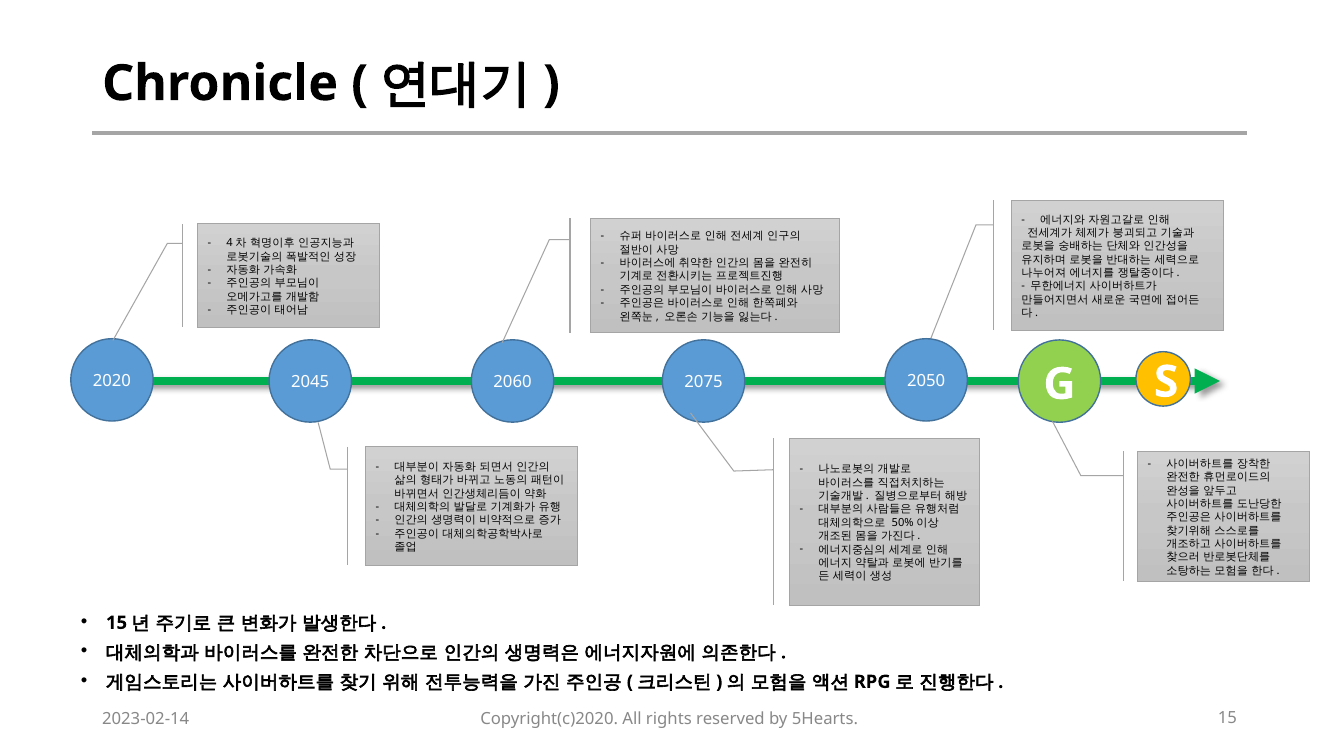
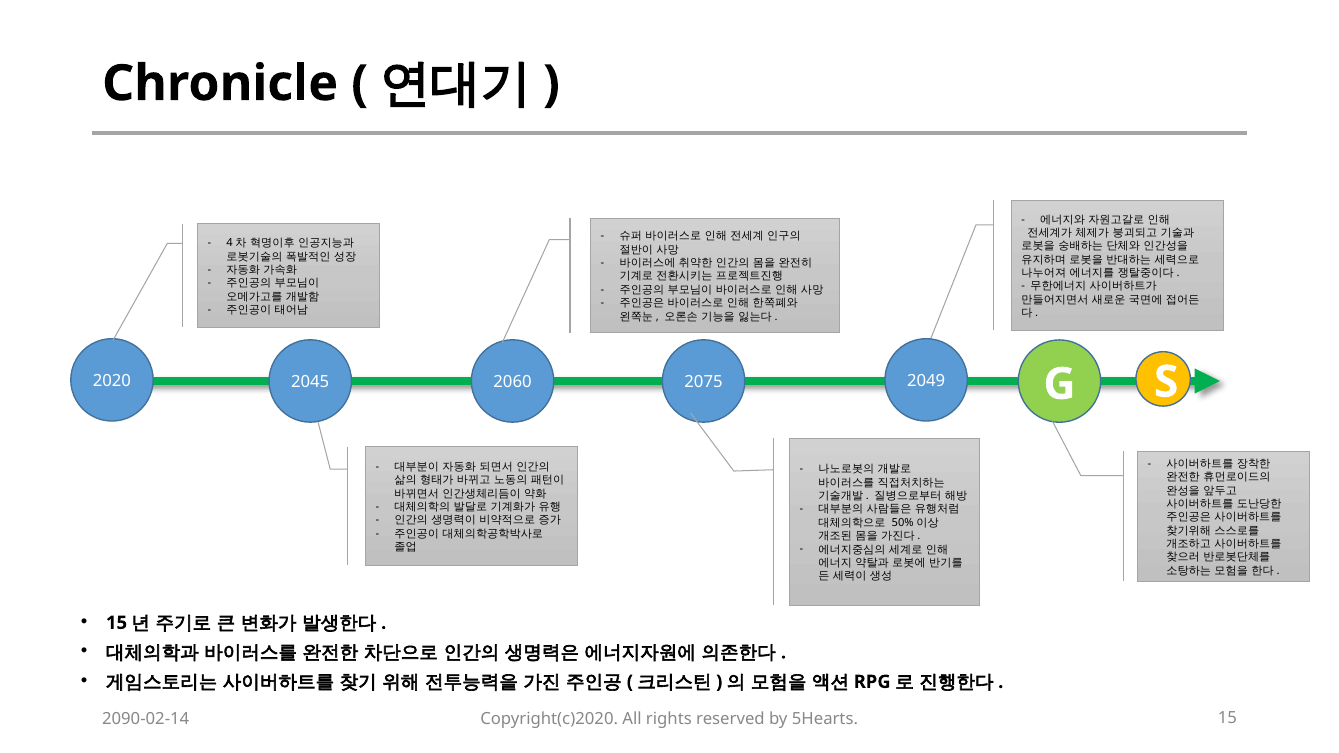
2050: 2050 -> 2049 (926, 381)
2023-02-14: 2023-02-14 -> 2090-02-14 (146, 719)
